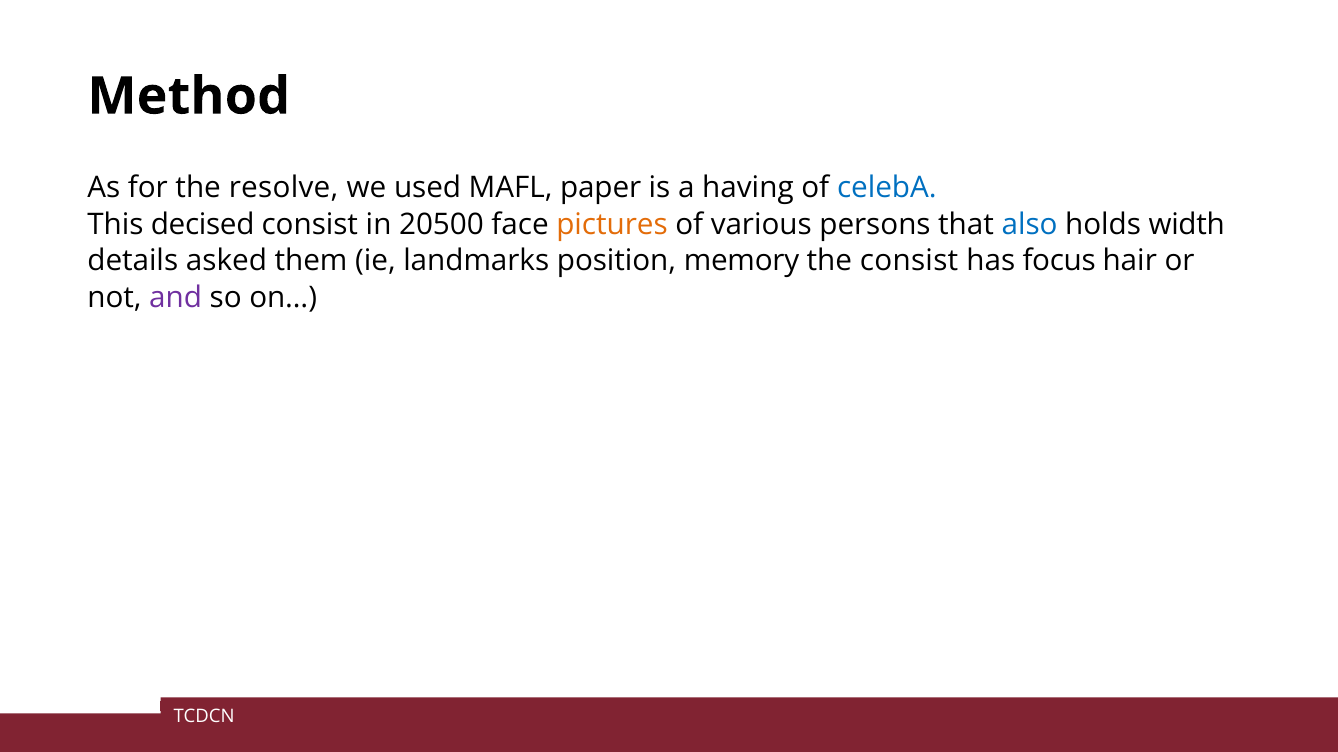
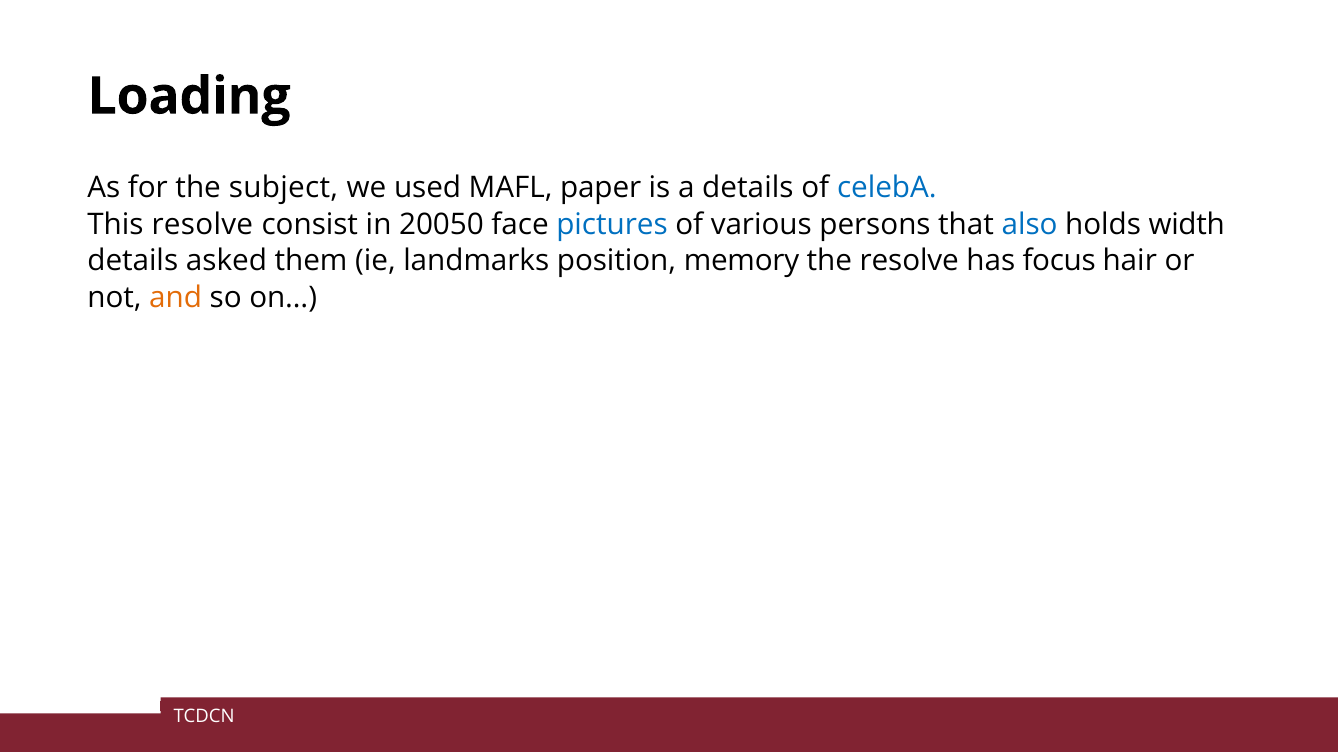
Method: Method -> Loading (189, 97)
resolve: resolve -> subject (284, 188)
a having: having -> details (748, 188)
This decised: decised -> resolve (202, 225)
20500: 20500 -> 20050 (441, 225)
pictures colour: orange -> blue (612, 225)
the consist: consist -> resolve (909, 261)
and colour: purple -> orange (176, 298)
